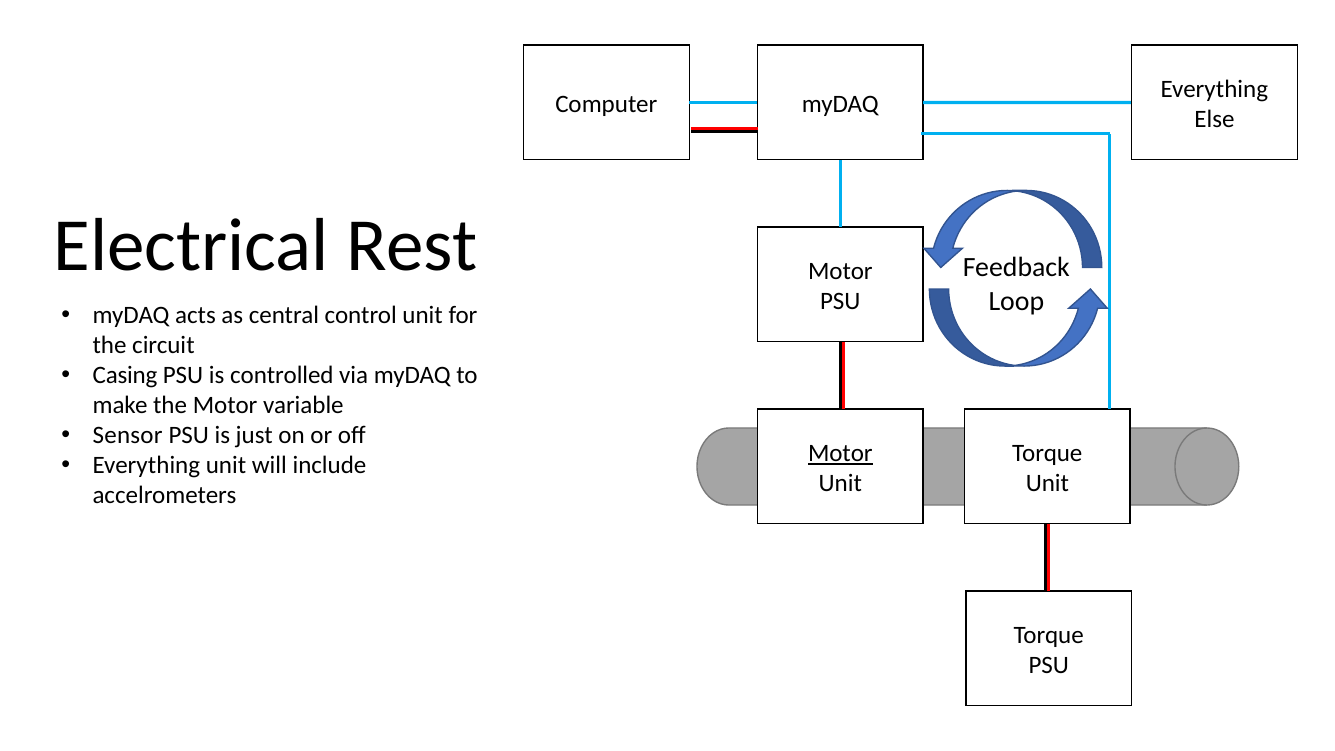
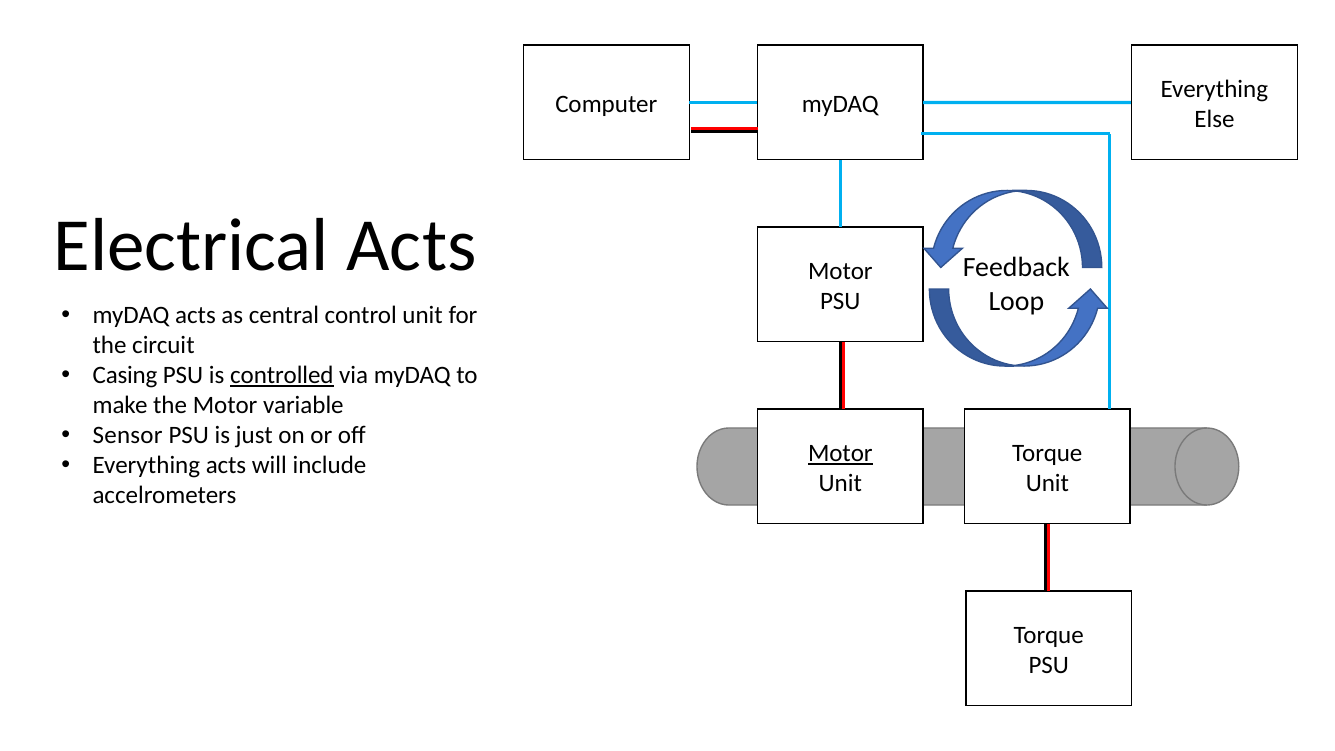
Electrical Rest: Rest -> Acts (412, 246)
controlled underline: none -> present (282, 375)
Everything unit: unit -> acts (226, 465)
